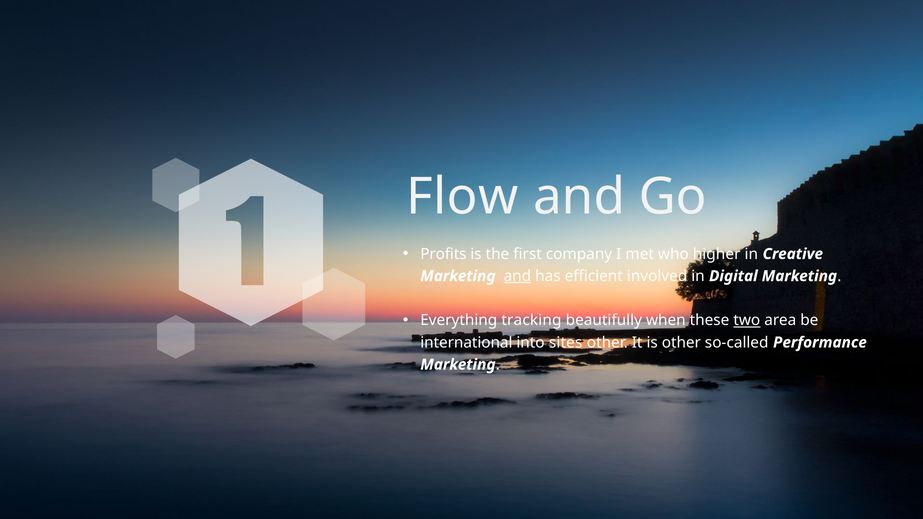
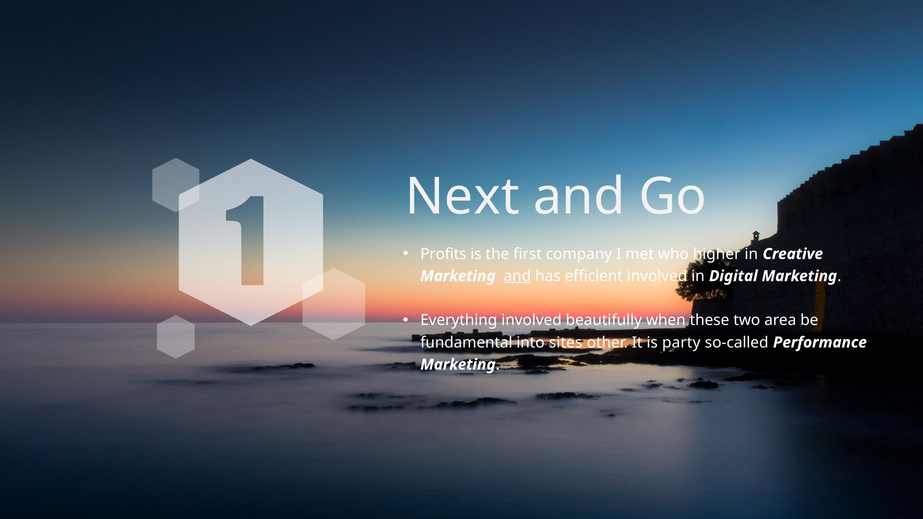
Flow: Flow -> Next (462, 197)
Everything tracking: tracking -> involved (532, 320)
two underline: present -> none (747, 320)
international: international -> fundamental (466, 343)
is other: other -> party (681, 343)
